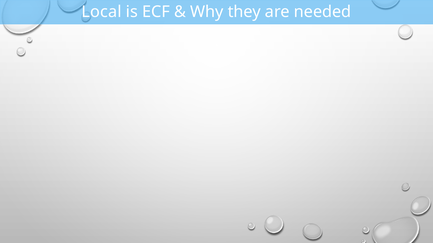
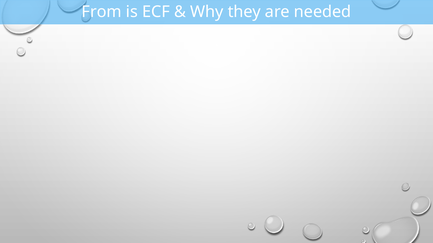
Local: Local -> From (102, 12)
